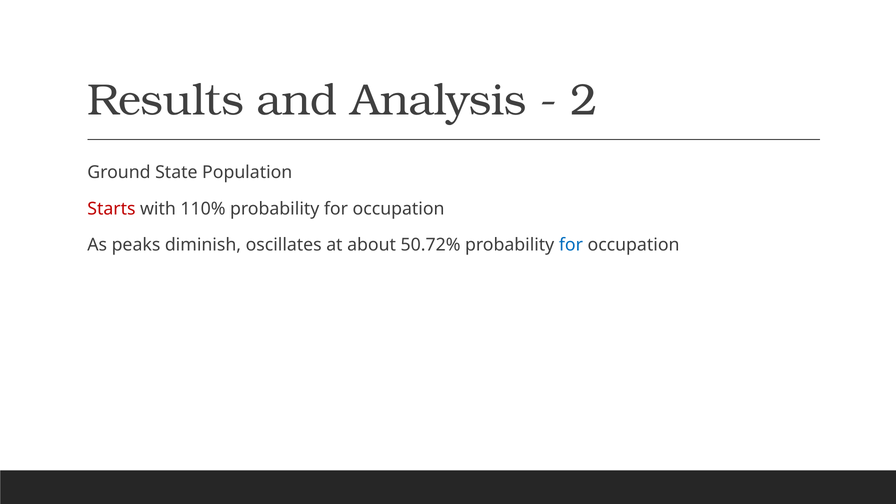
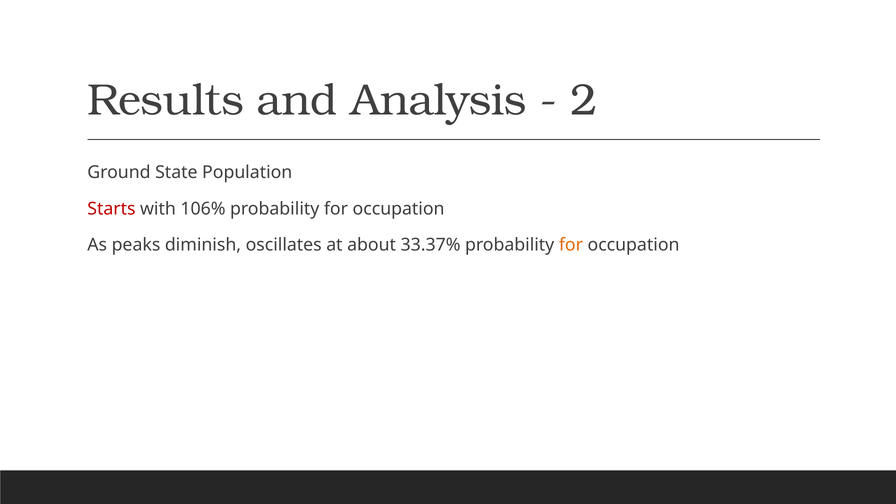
110%: 110% -> 106% (203, 209)
50.72%: 50.72% -> 33.37% (431, 245)
for colour: blue -> orange (571, 245)
